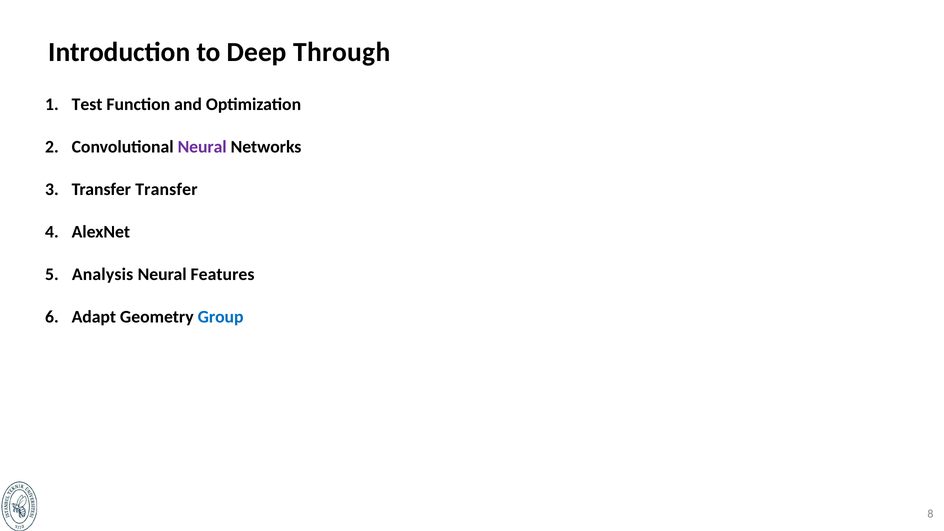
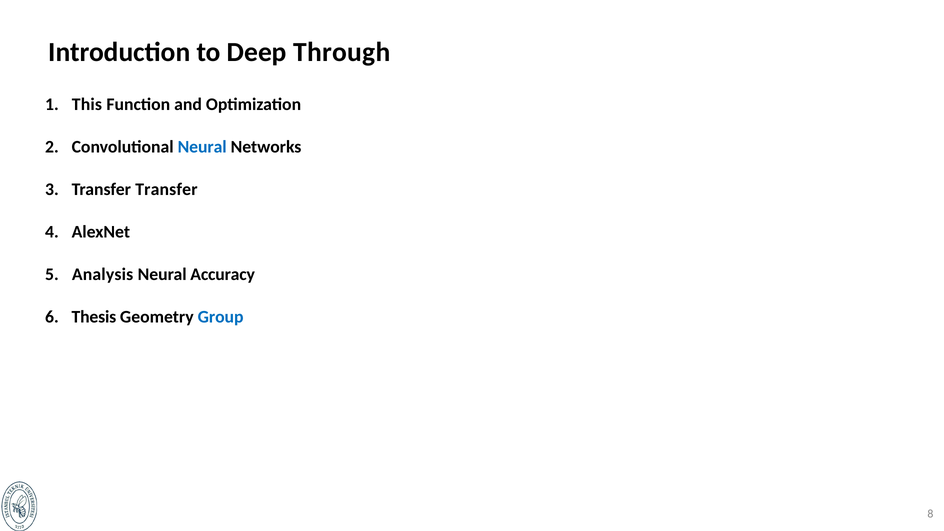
Test: Test -> This (87, 105)
Neural colour: purple -> blue (202, 147)
Features: Features -> Accuracy (223, 275)
Adapt: Adapt -> Thesis (94, 317)
